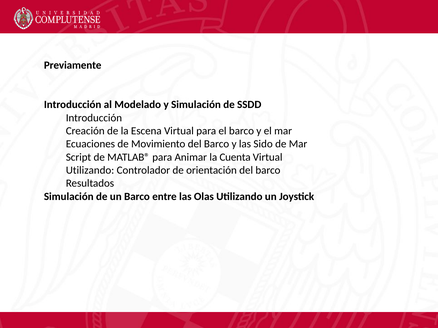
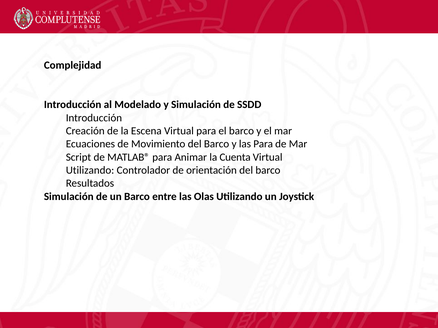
Previamente: Previamente -> Complejidad (73, 65)
las Sido: Sido -> Para (263, 144)
